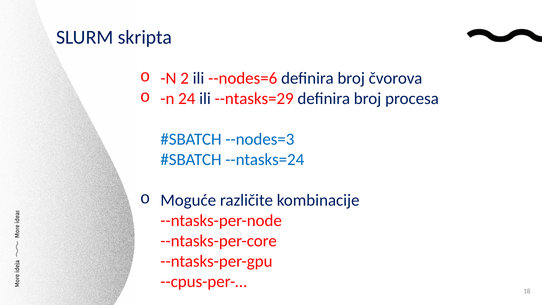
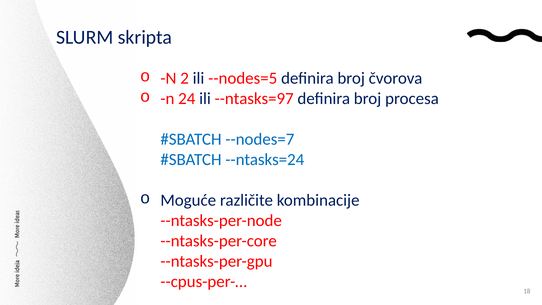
--nodes=6: --nodes=6 -> --nodes=5 (243, 78)
--ntasks=29: --ntasks=29 -> --ntasks=97 (254, 99)
--nodes=3: --nodes=3 -> --nodes=7 (260, 139)
